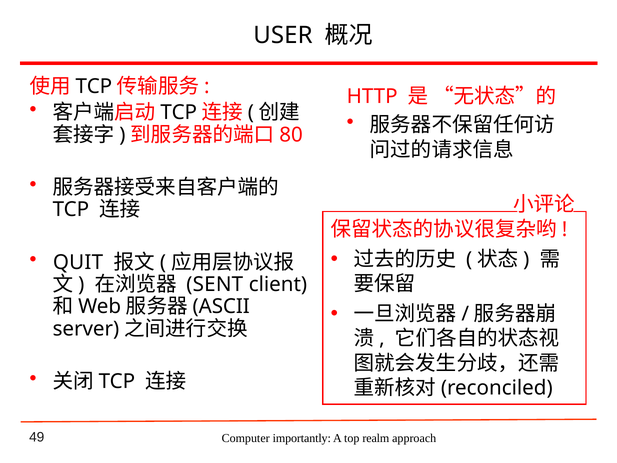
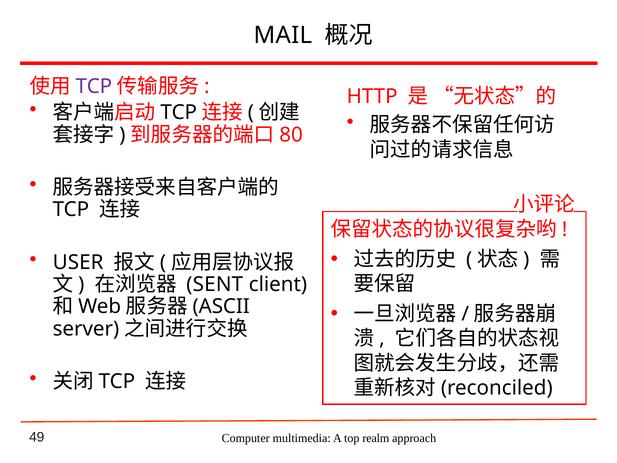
USER: USER -> MAIL (283, 35)
TCP colour: black -> purple (94, 86)
QUIT: QUIT -> USER (78, 262)
importantly: importantly -> multimedia (302, 438)
